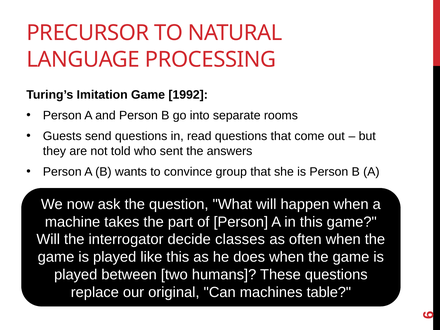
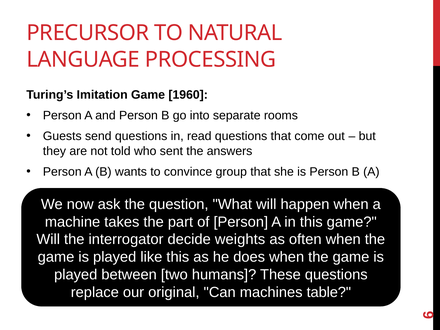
1992: 1992 -> 1960 (188, 95)
classes: classes -> weights (240, 239)
